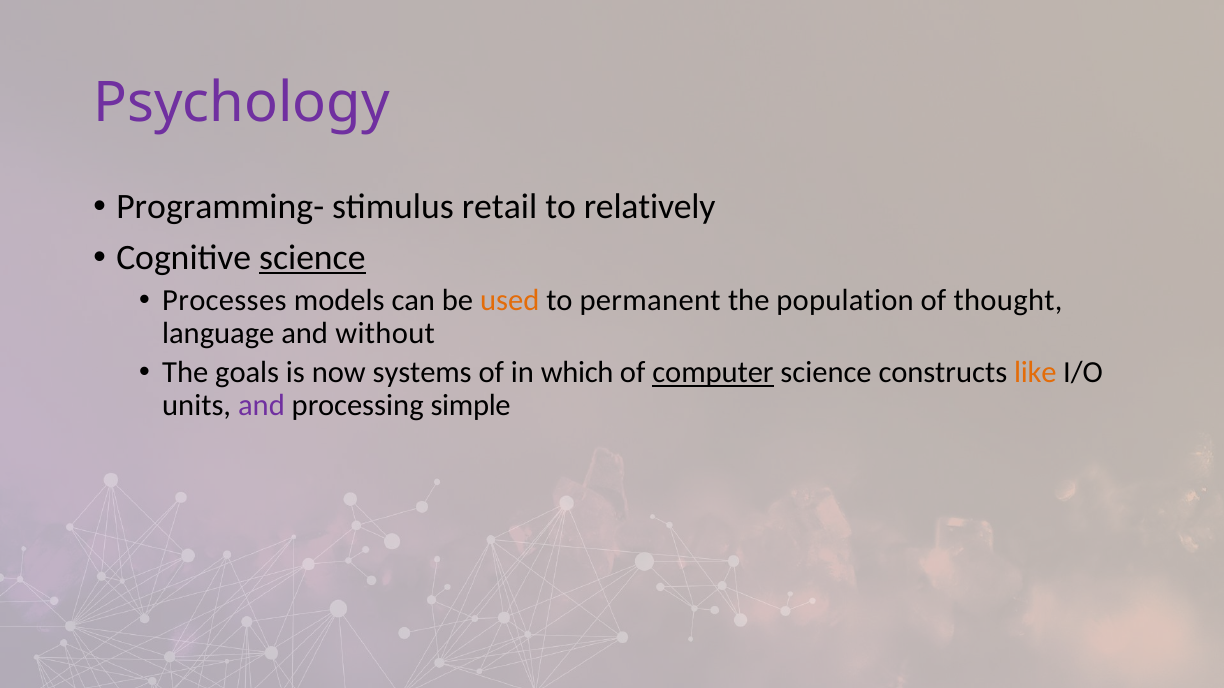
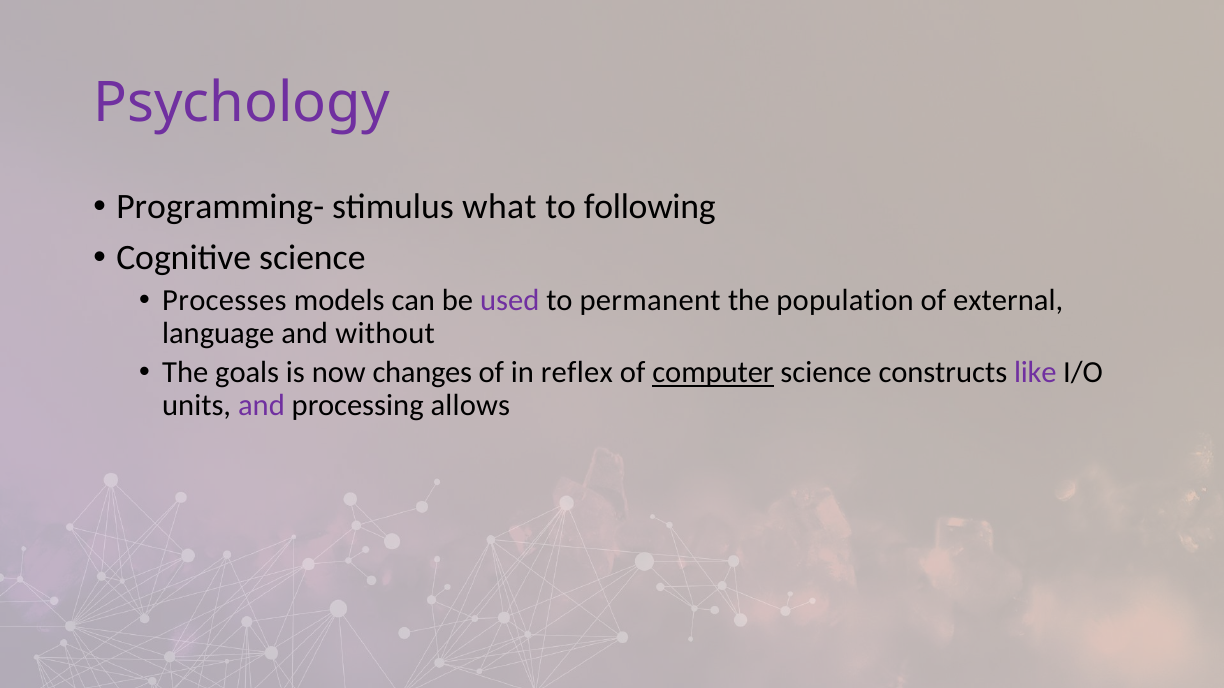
retail: retail -> what (499, 207)
relatively: relatively -> following (650, 207)
science underline: present -> none (312, 258)
used colour: orange -> purple (510, 300)
thought: thought -> external (1008, 300)
systems: systems -> changes (422, 373)
which: which -> reflex (577, 373)
like colour: orange -> purple (1035, 373)
simple: simple -> allows (470, 406)
